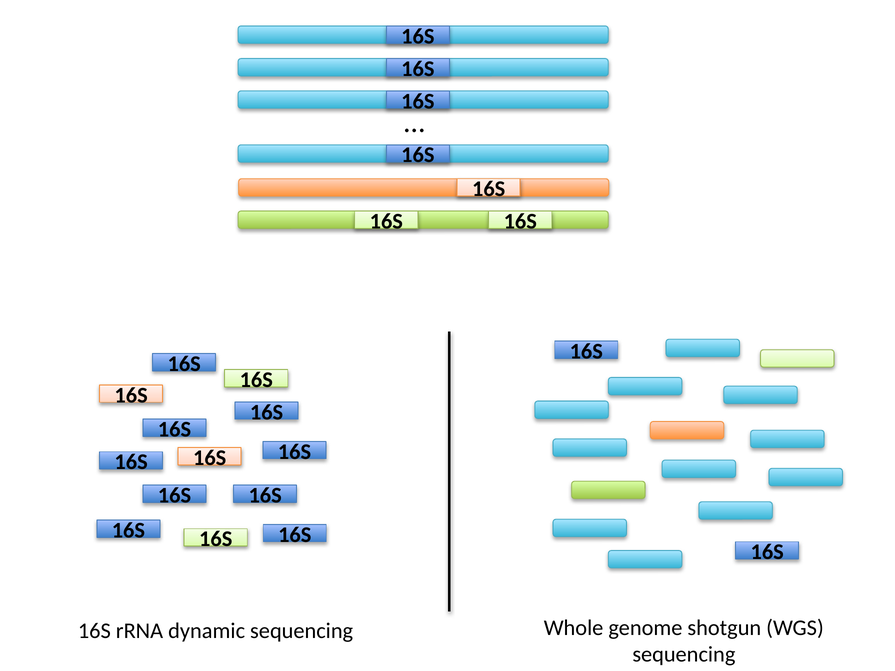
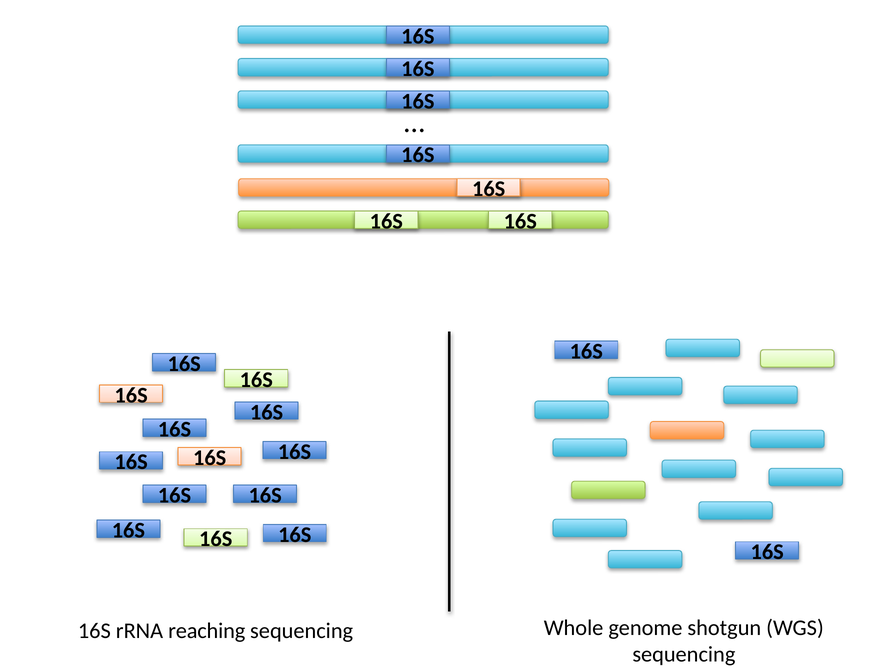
dynamic: dynamic -> reaching (207, 631)
